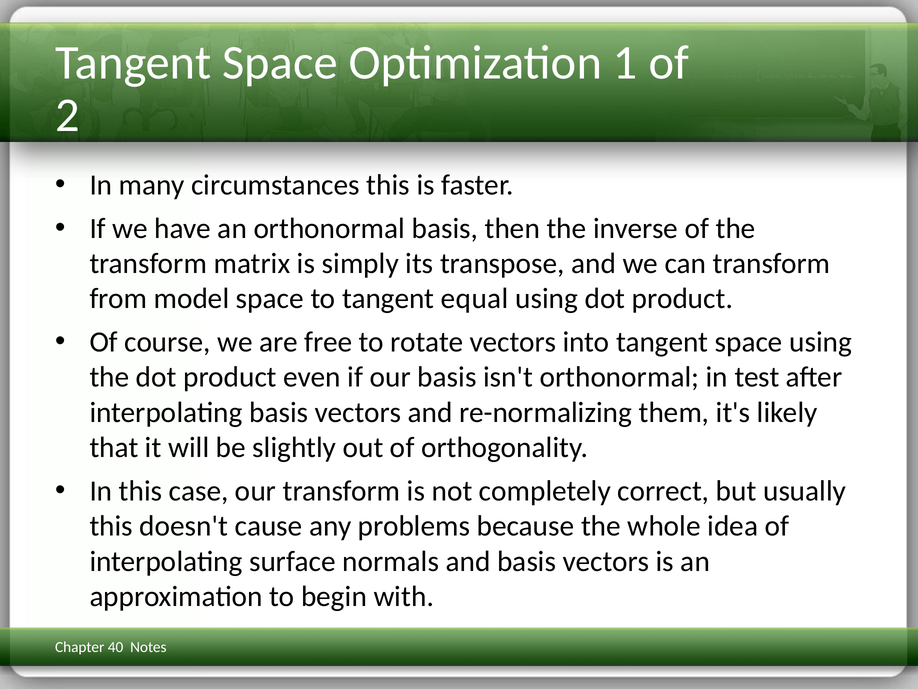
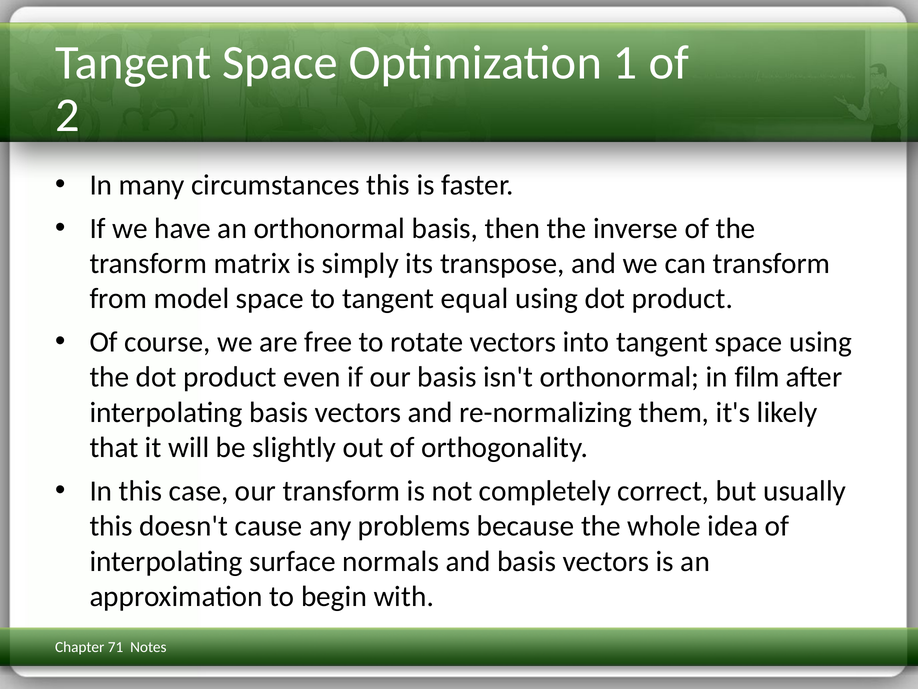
test: test -> film (757, 377)
40: 40 -> 71 (116, 647)
